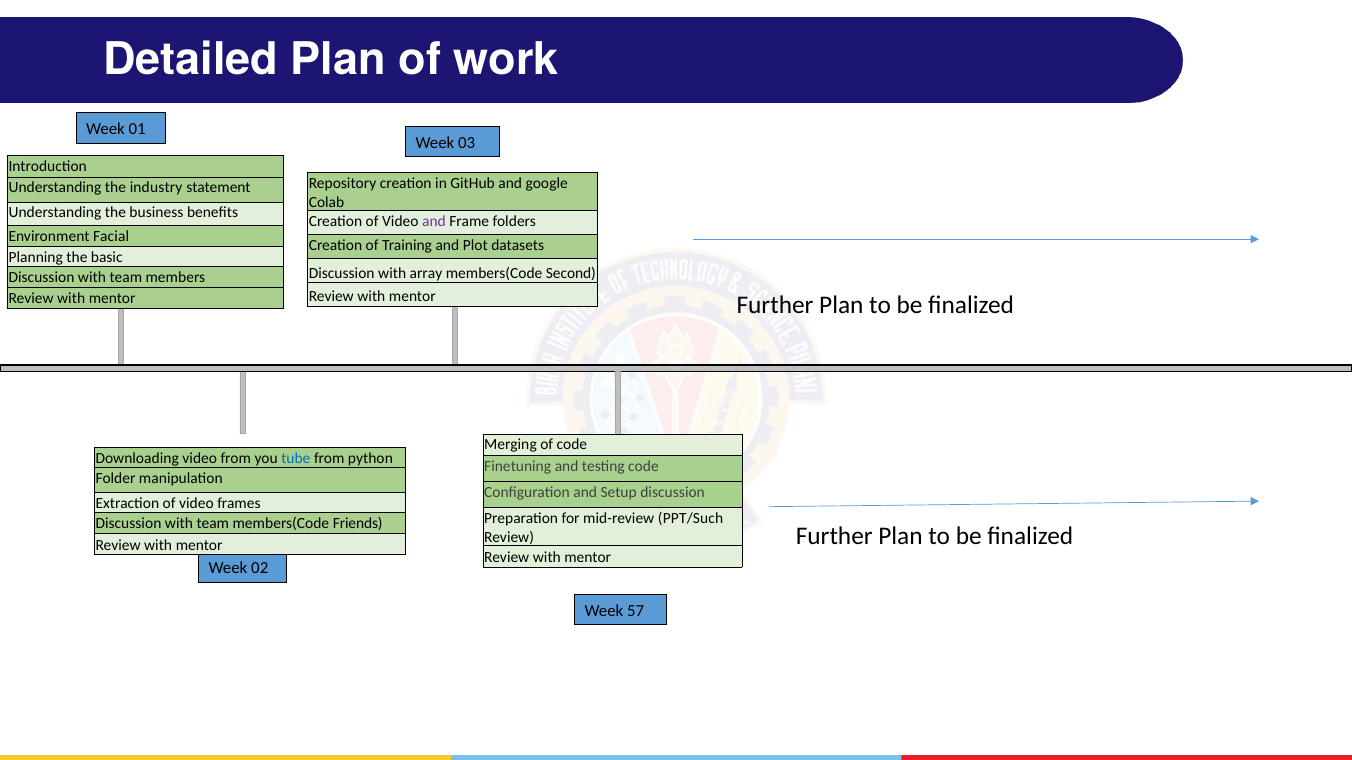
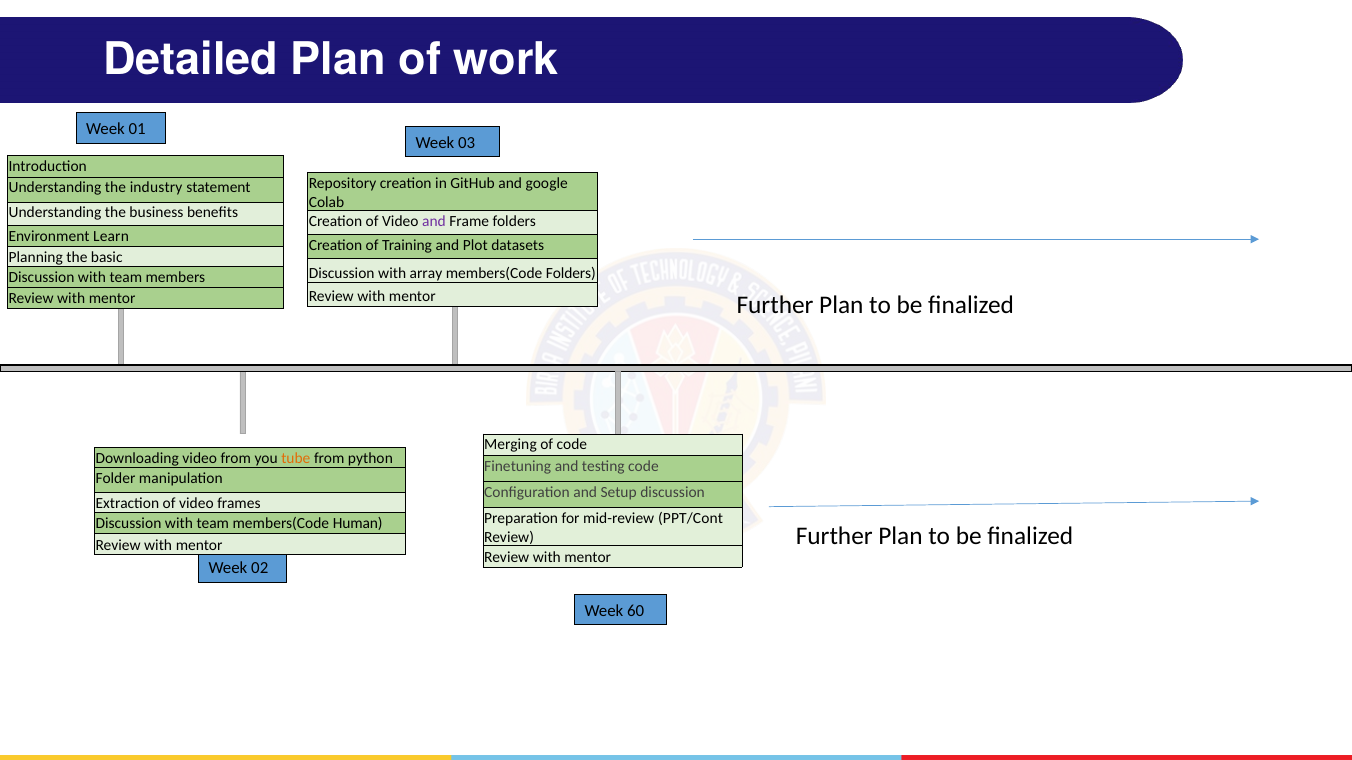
Facial: Facial -> Learn (111, 236)
members(Code Second: Second -> Folders (571, 273)
tube colour: blue -> orange (296, 459)
PPT/Such: PPT/Such -> PPT/Cont (691, 519)
Friends: Friends -> Human (358, 524)
57: 57 -> 60 (636, 611)
